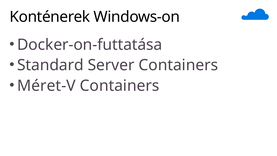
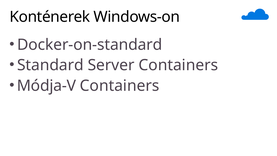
Docker-on-futtatása: Docker-on-futtatása -> Docker-on-standard (90, 45)
Méret-V: Méret-V -> Módja-V (46, 86)
